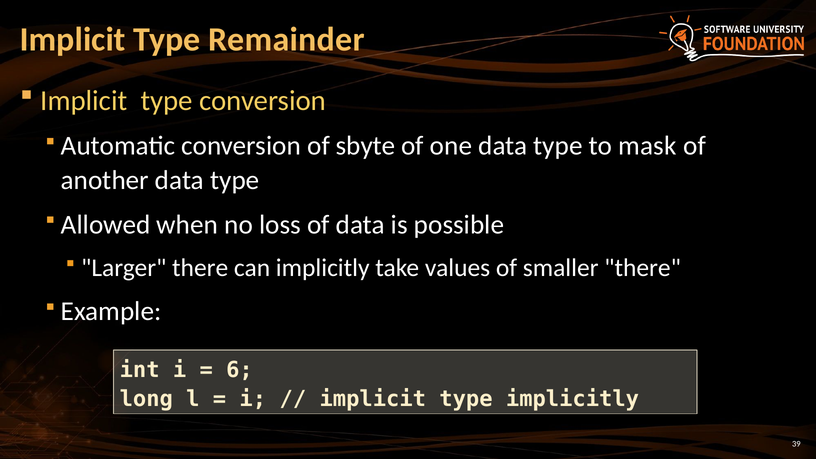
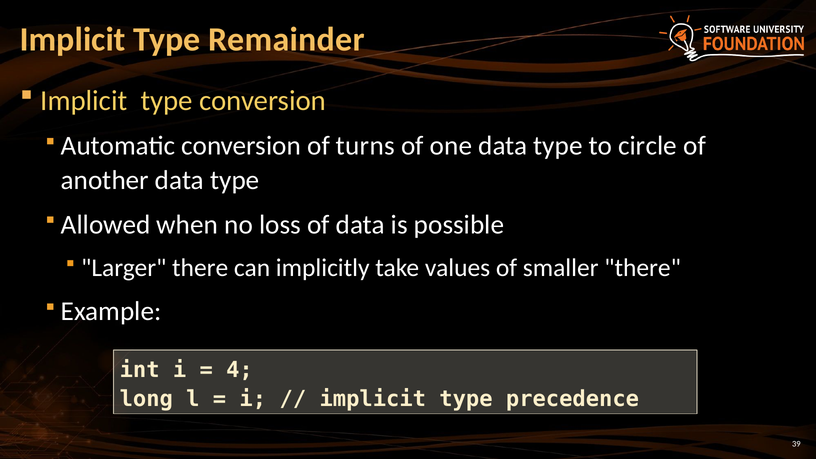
sbyte: sbyte -> turns (365, 146)
mask: mask -> circle (648, 146)
6: 6 -> 4 (239, 370)
type implicitly: implicitly -> precedence (572, 399)
